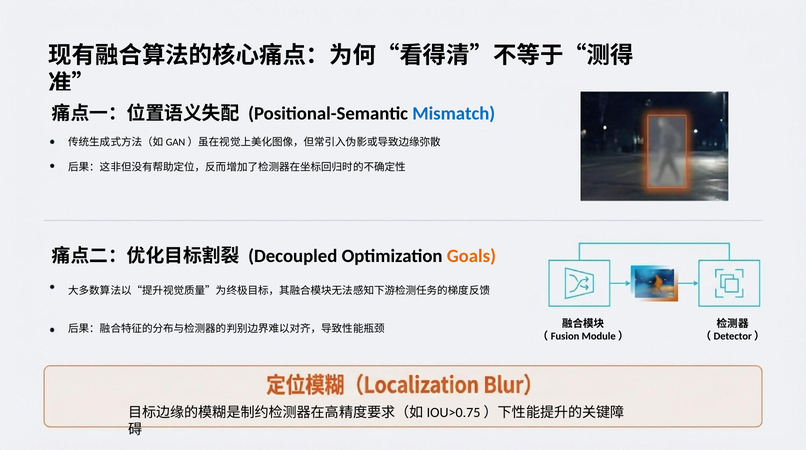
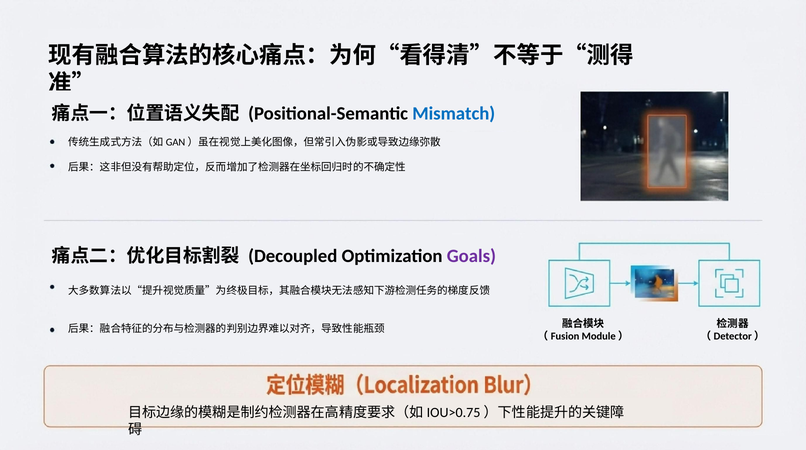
Goals colour: orange -> purple (471, 256)
